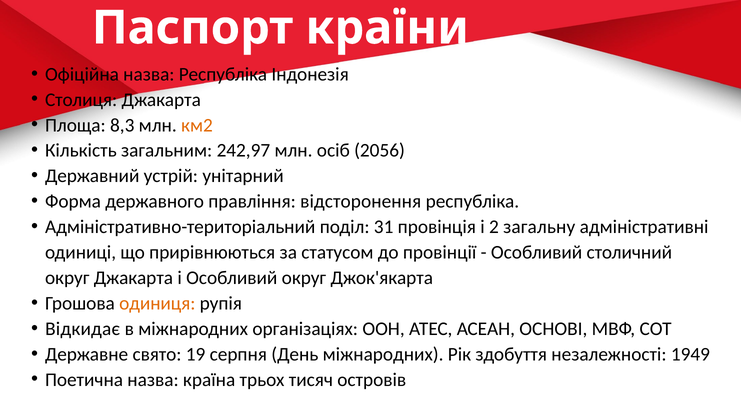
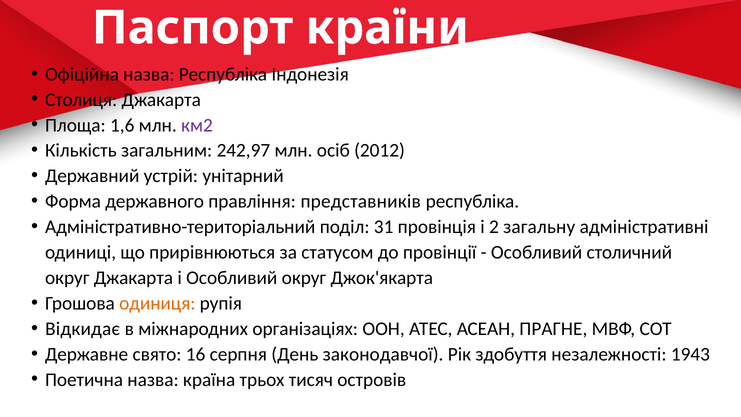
8,3: 8,3 -> 1,6 (122, 125)
км2 colour: orange -> purple (197, 125)
2056: 2056 -> 2012 (380, 151)
відсторонення: відсторонення -> представників (361, 201)
ОСНОВІ: ОСНОВІ -> ПРАГНЕ (553, 329)
19: 19 -> 16 (196, 354)
День міжнародних: міжнародних -> законодавчої (383, 354)
1949: 1949 -> 1943 (690, 354)
